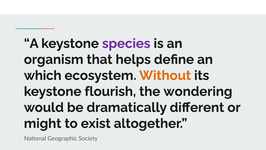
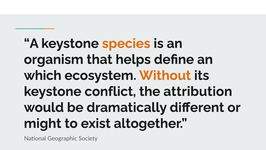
species colour: purple -> orange (126, 43)
flourish: flourish -> conflict (110, 91)
wondering: wondering -> attribution (198, 91)
